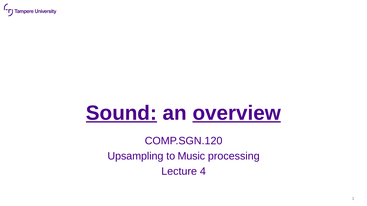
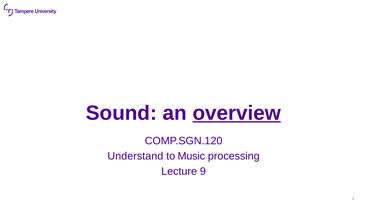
Sound underline: present -> none (121, 113)
Upsampling: Upsampling -> Understand (135, 156)
4: 4 -> 9 (203, 172)
